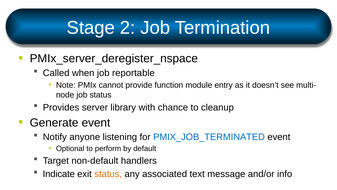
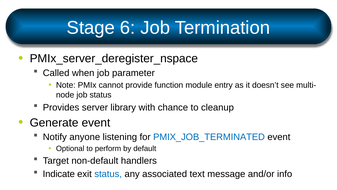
2: 2 -> 6 (128, 28)
reportable: reportable -> parameter (133, 73)
status colour: orange -> blue (108, 174)
